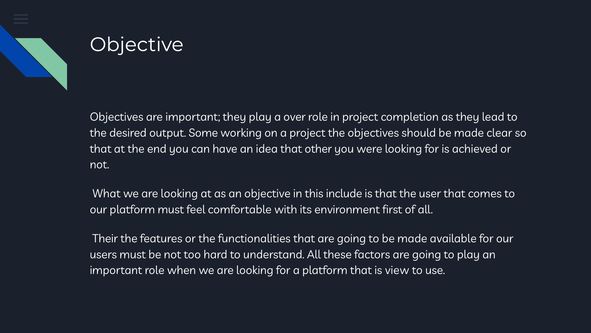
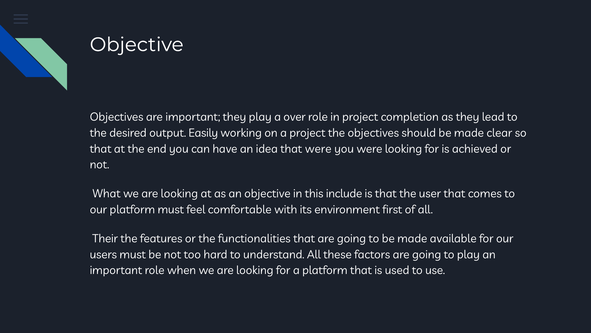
Some: Some -> Easily (203, 133)
that other: other -> were (318, 149)
view: view -> used (397, 270)
